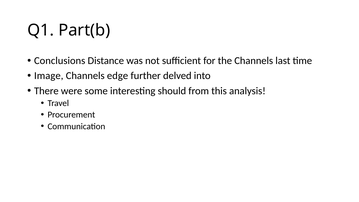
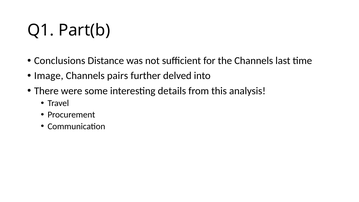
edge: edge -> pairs (118, 76)
should: should -> details (172, 91)
